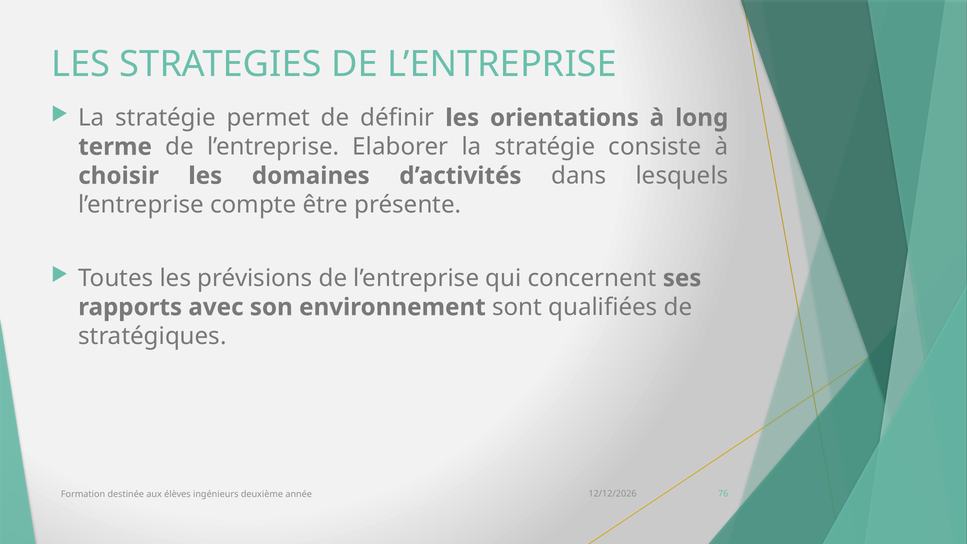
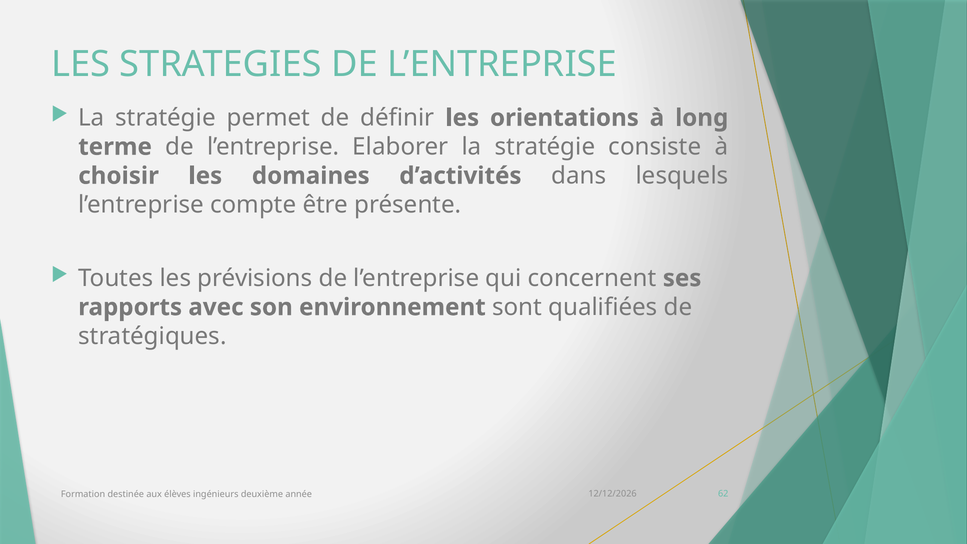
76: 76 -> 62 (723, 494)
